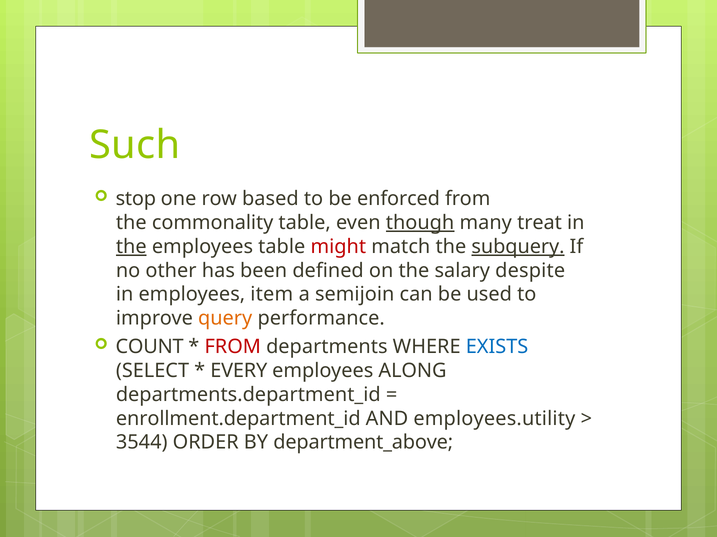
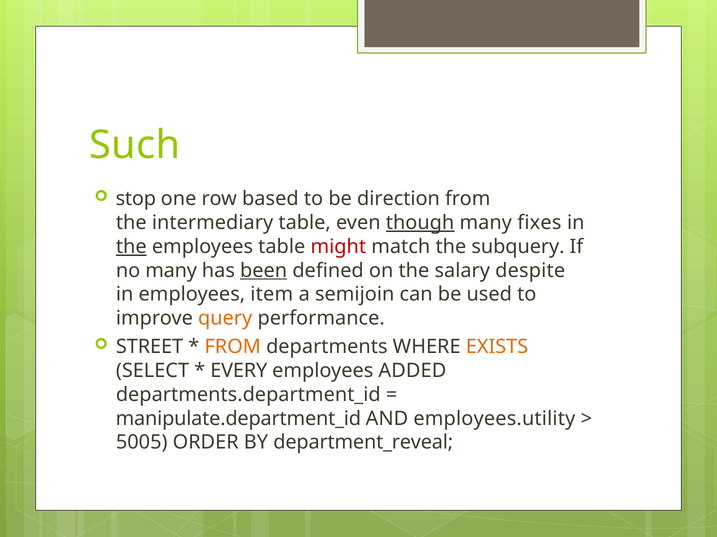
enforced: enforced -> direction (398, 199)
commonality: commonality -> intermediary (213, 223)
treat: treat -> fixes (539, 223)
subquery underline: present -> none (518, 247)
no other: other -> many (171, 271)
been underline: none -> present (264, 271)
COUNT: COUNT -> STREET (150, 347)
FROM colour: red -> orange (233, 347)
EXISTS colour: blue -> orange (497, 347)
ALONG: ALONG -> ADDED (412, 371)
enrollment.department_id: enrollment.department_id -> manipulate.department_id (238, 419)
3544: 3544 -> 5005 (142, 443)
department_above: department_above -> department_reveal (363, 443)
